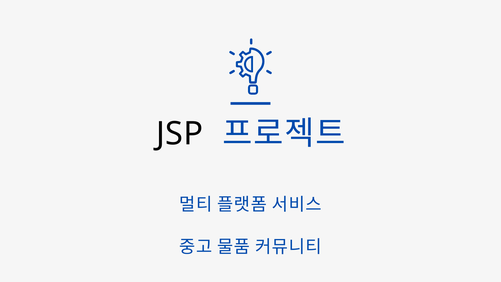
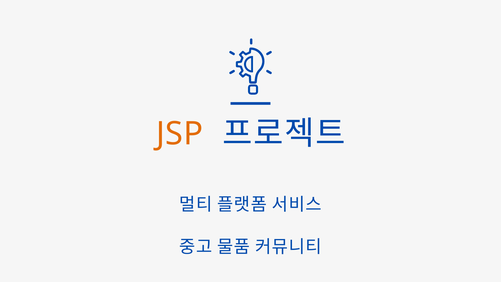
JSP colour: black -> orange (180, 134)
